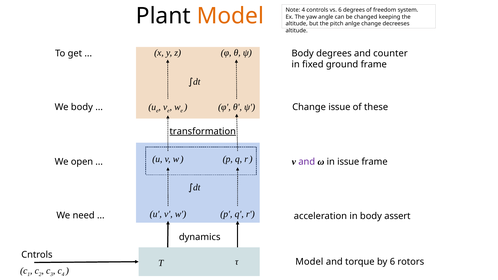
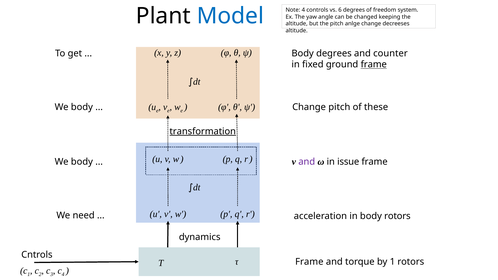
Model colour: orange -> blue (230, 16)
frame underline: none -> present (374, 65)
Change issue: issue -> pitch (339, 107)
open: open -> body (82, 162)
body assert: assert -> rotors (397, 216)
τ Model: Model -> Frame (309, 262)
by 6: 6 -> 1 (392, 262)
